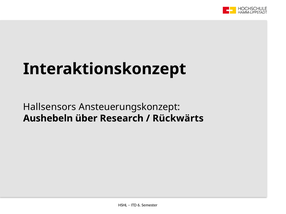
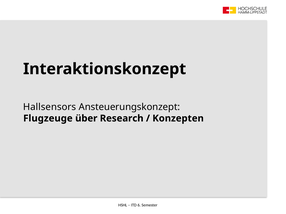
Aushebeln: Aushebeln -> Flugzeuge (48, 119)
Rückwärts: Rückwärts -> Konzepten (178, 119)
